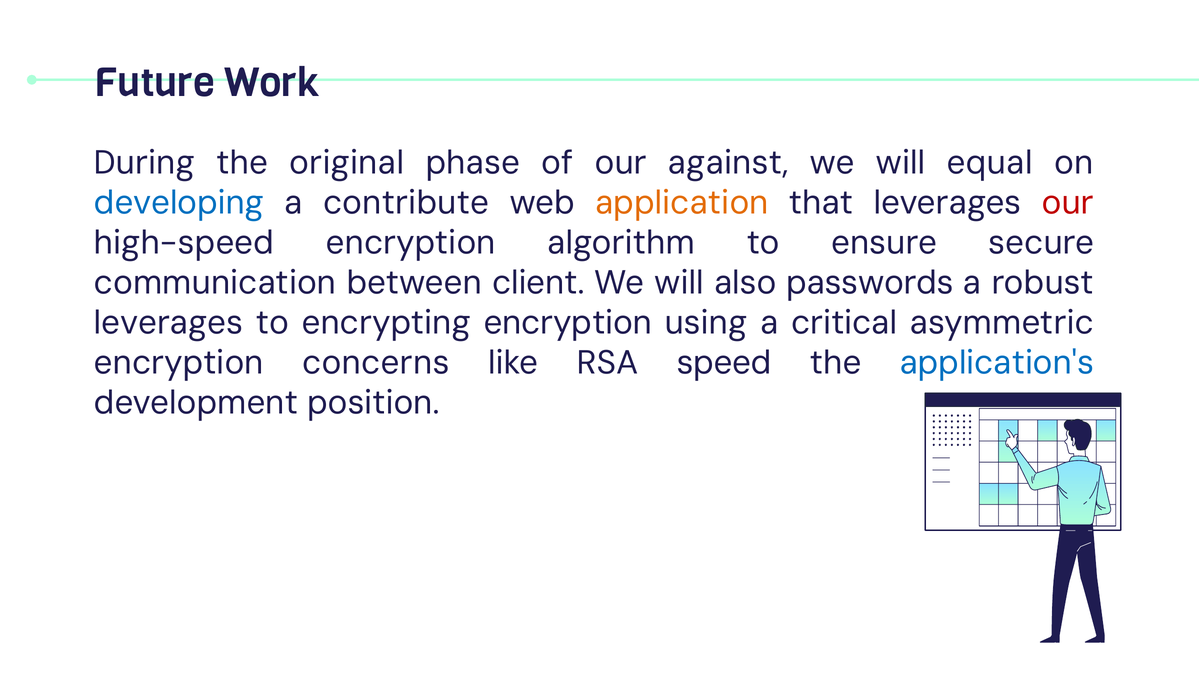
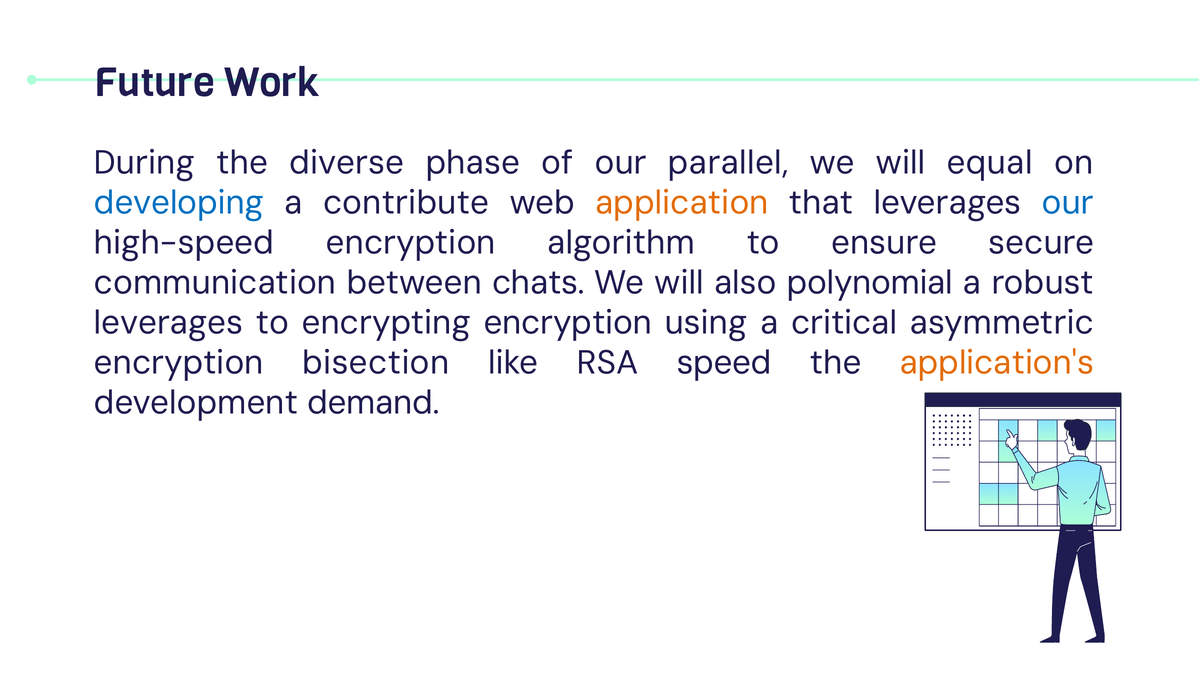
original: original -> diverse (347, 162)
against: against -> parallel (728, 162)
our colour: red -> blue (1068, 202)
client: client -> chats (538, 282)
passwords: passwords -> polynomial (870, 282)
concerns: concerns -> bisection (376, 362)
application's colour: blue -> orange (997, 362)
position: position -> demand (373, 402)
